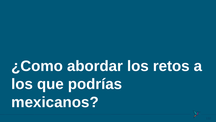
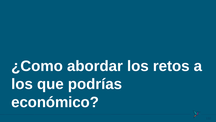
mexicanos: mexicanos -> económico (55, 102)
